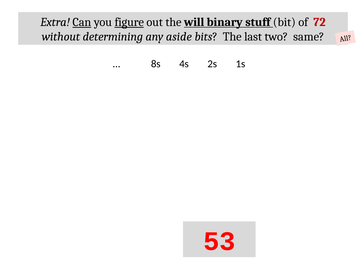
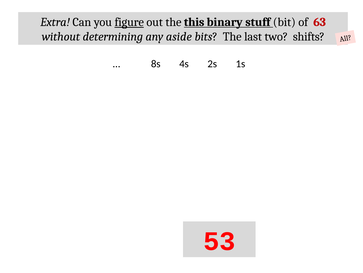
Can underline: present -> none (82, 22)
will: will -> this (194, 22)
72: 72 -> 63 (320, 22)
same: same -> shifts (309, 37)
